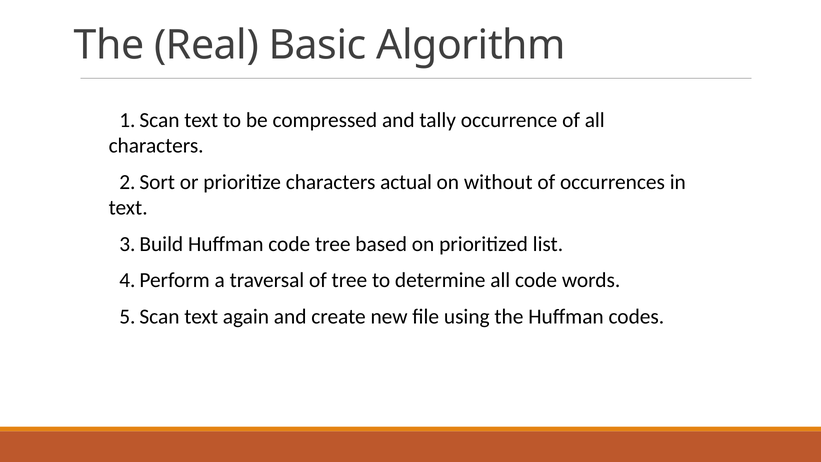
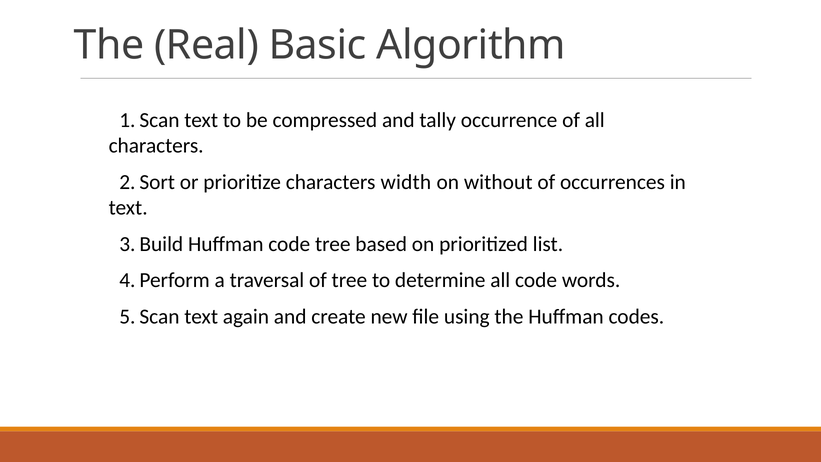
actual: actual -> width (406, 182)
